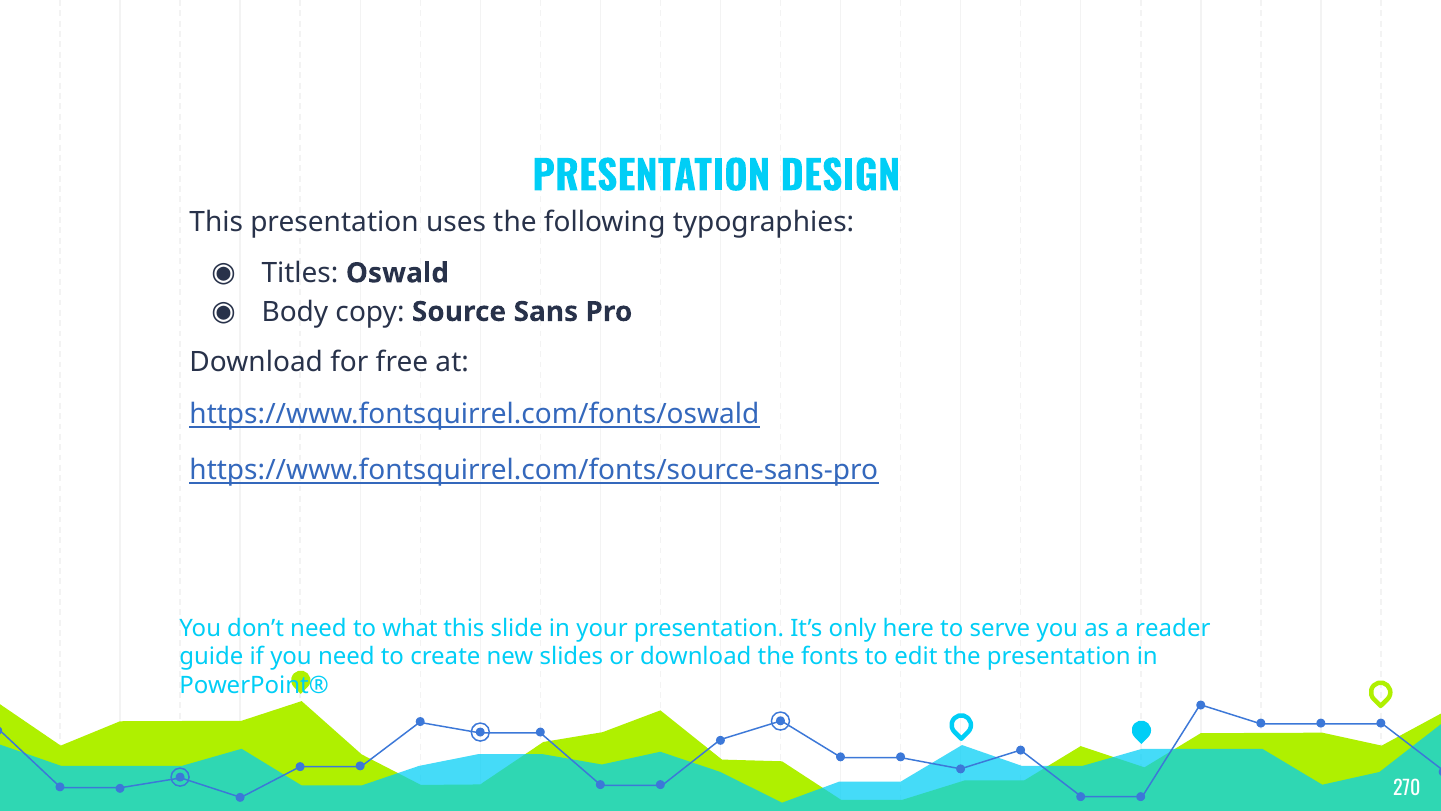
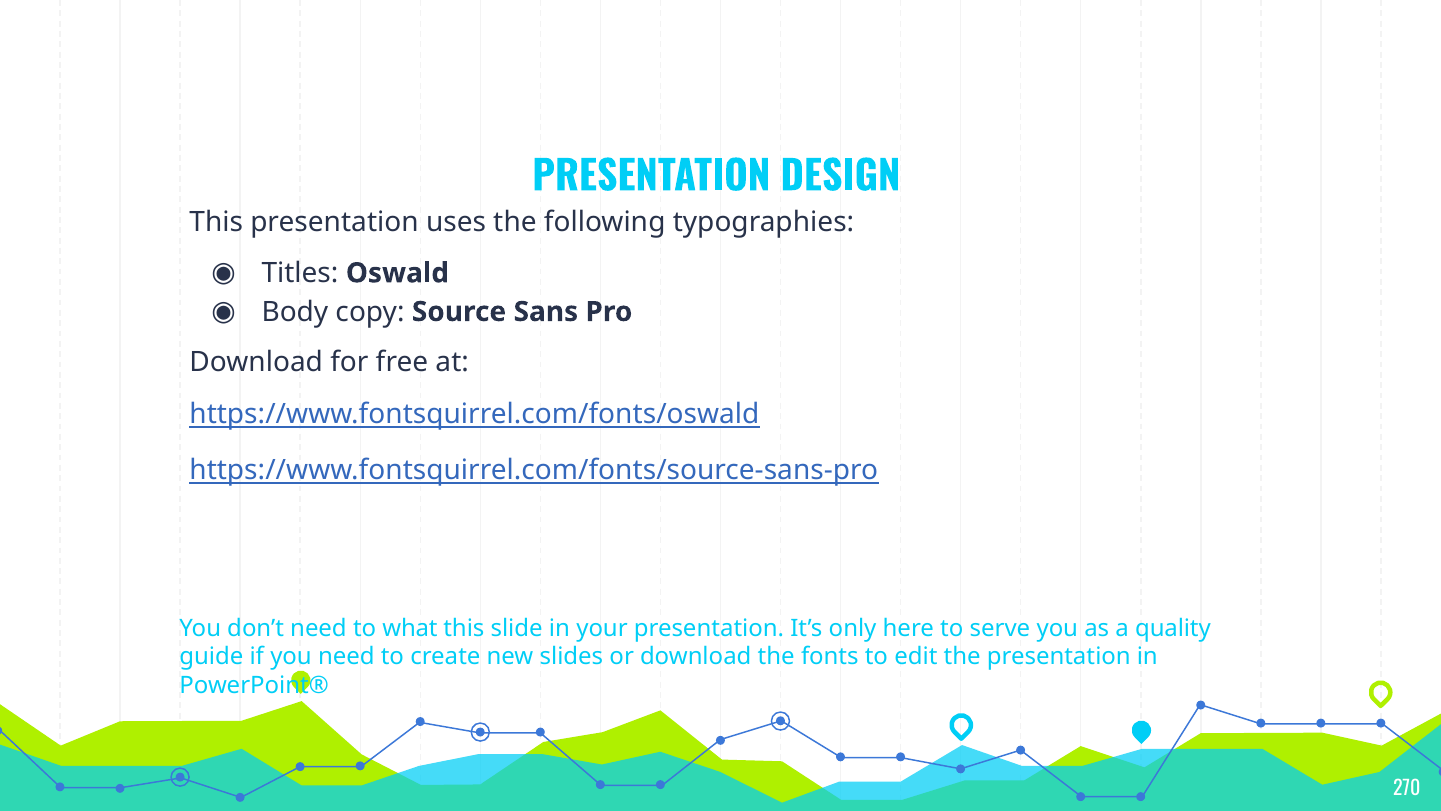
reader: reader -> quality (1173, 628)
